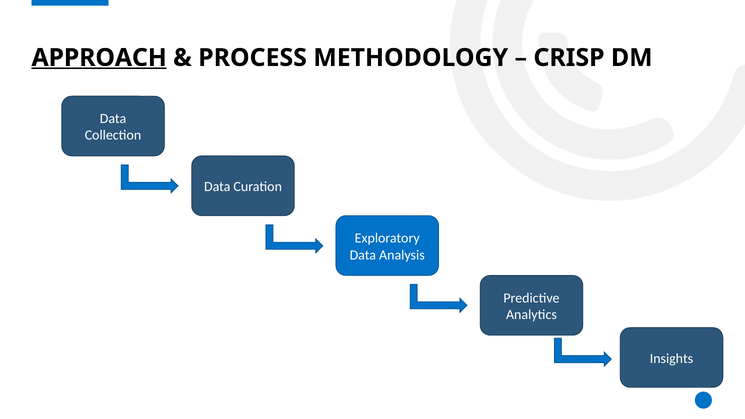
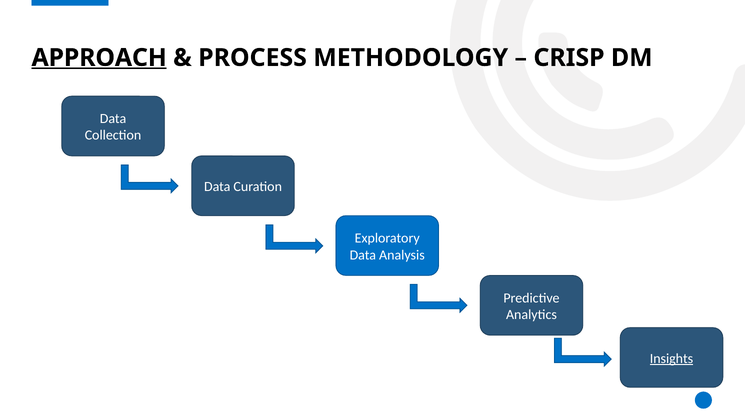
Insights underline: none -> present (671, 358)
